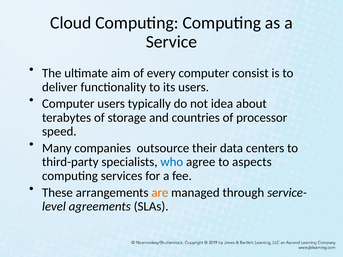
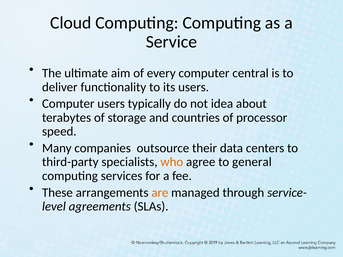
consist: consist -> central (251, 73)
who colour: blue -> orange (172, 162)
aspects: aspects -> general (252, 162)
